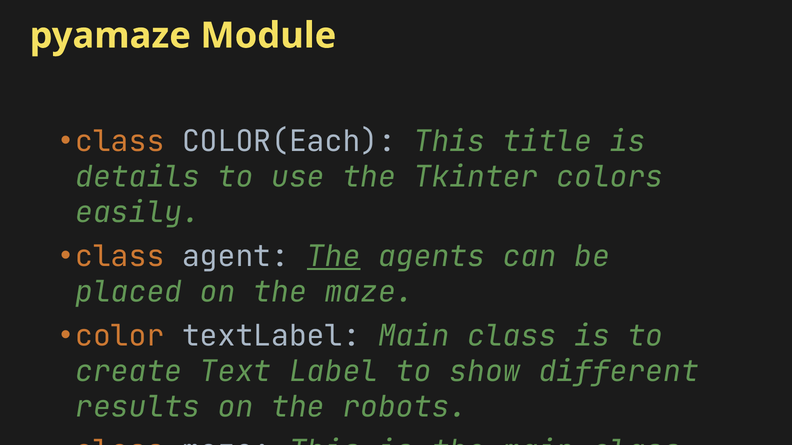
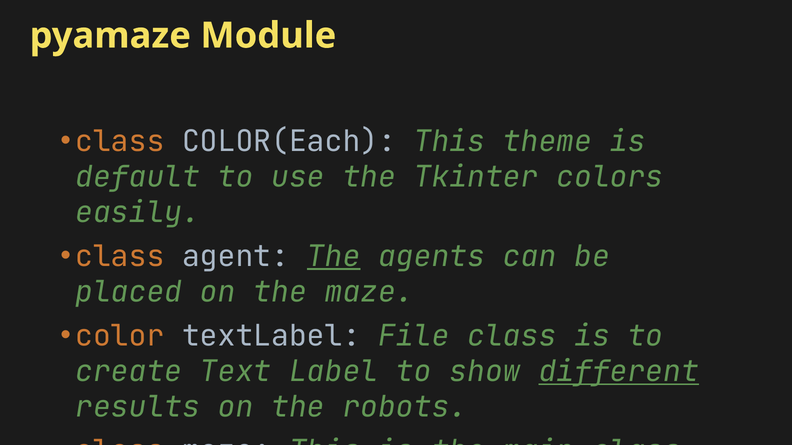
title: title -> theme (547, 141)
details: details -> default (138, 177)
textLabel Main: Main -> File (414, 336)
different underline: none -> present (619, 372)
